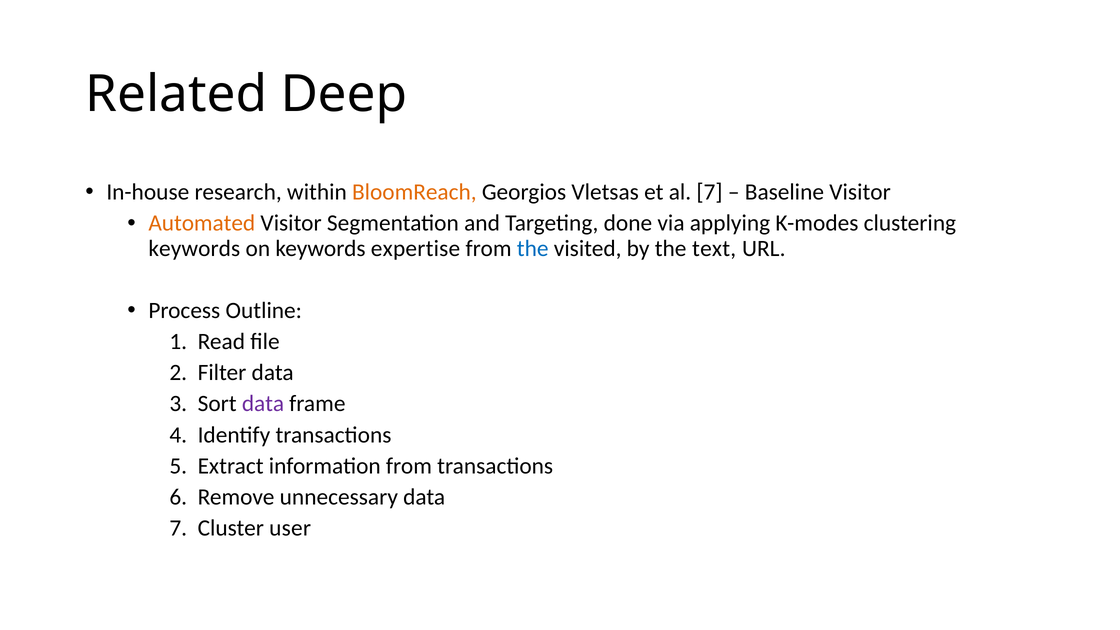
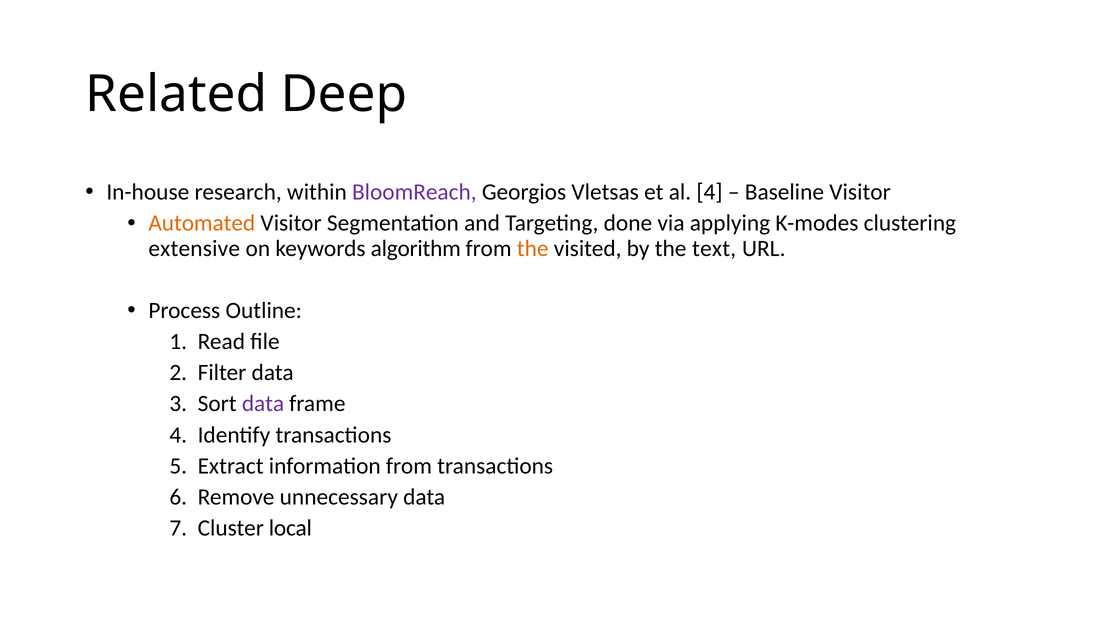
BloomReach colour: orange -> purple (414, 192)
al 7: 7 -> 4 (709, 192)
keywords: keywords -> extensive (194, 248)
expertise: expertise -> algorithm (416, 248)
the colour: blue -> orange (533, 248)
user: user -> local (290, 528)
